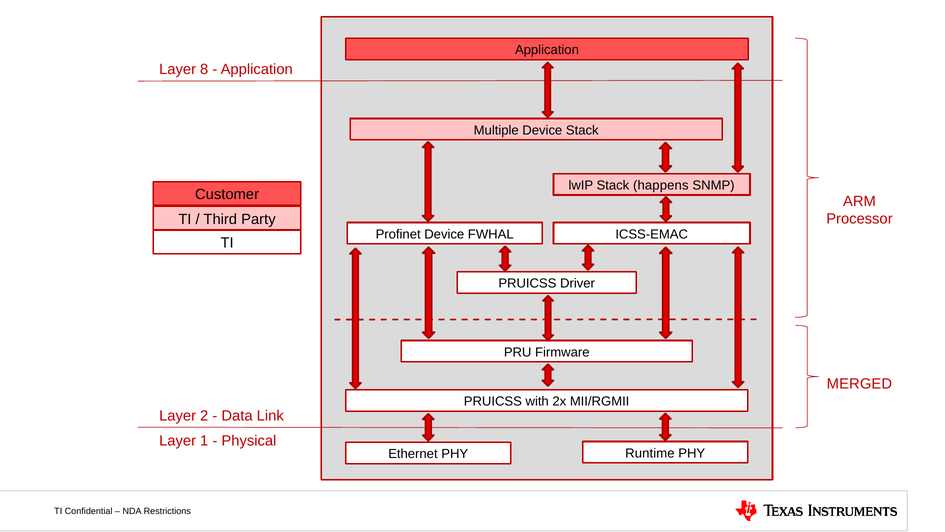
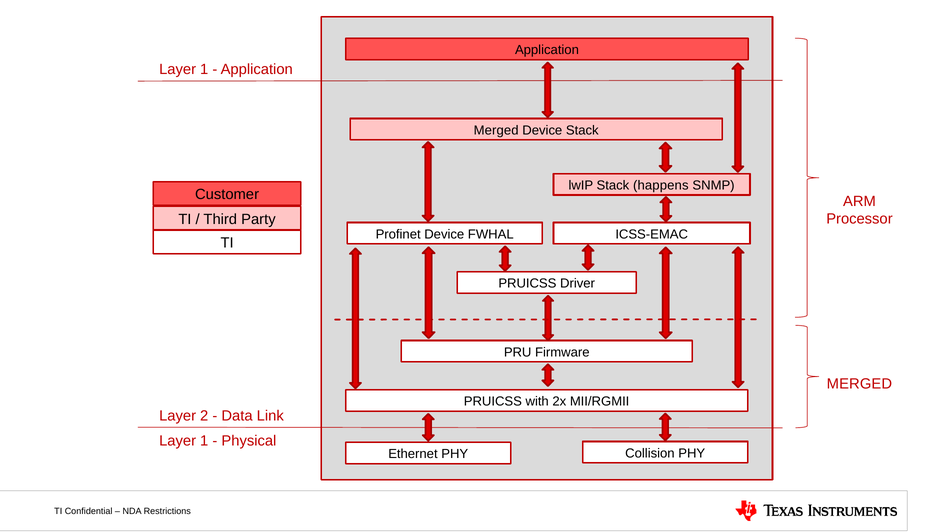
8: 8 -> 1 (204, 69)
Multiple: Multiple -> Merged (496, 130)
Runtime: Runtime -> Collision (650, 453)
